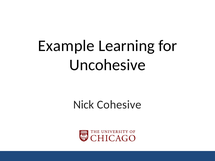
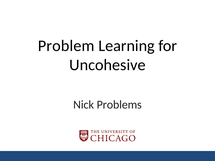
Example: Example -> Problem (66, 46)
Cohesive: Cohesive -> Problems (119, 105)
